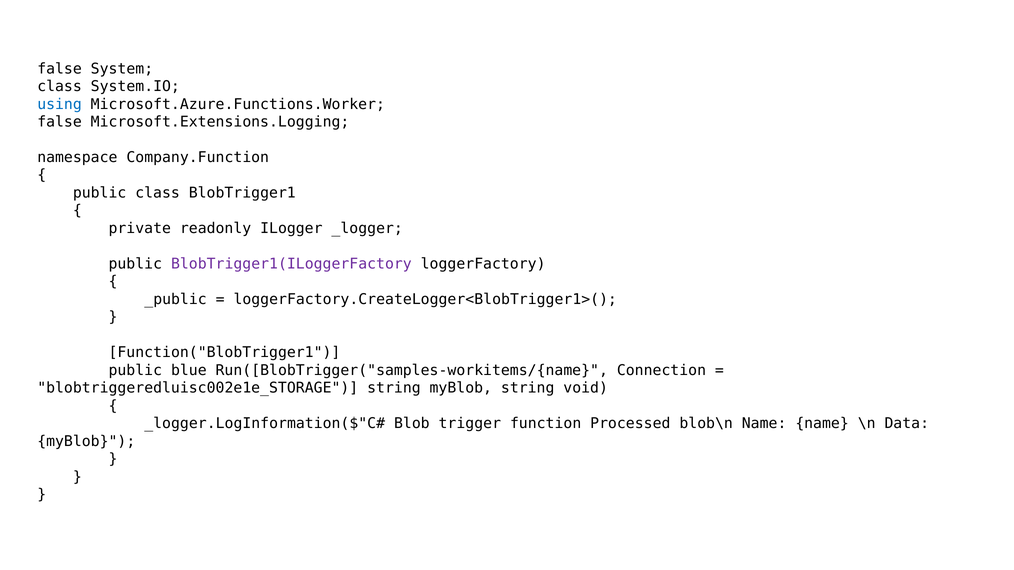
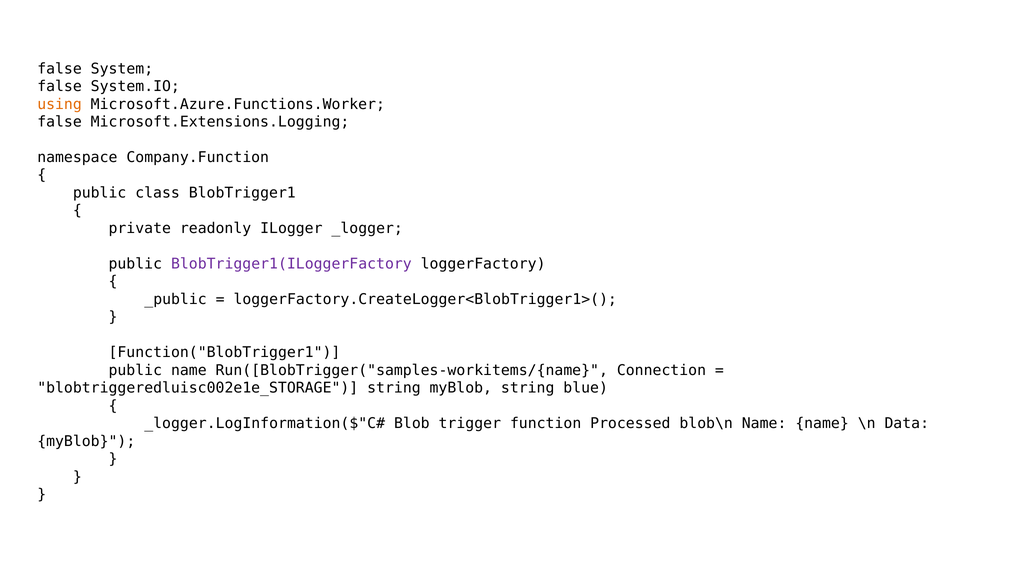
class: class -> false (60, 86)
using colour: blue -> orange (60, 104)
public blue: blue -> name (189, 371)
void: void -> blue (586, 388)
